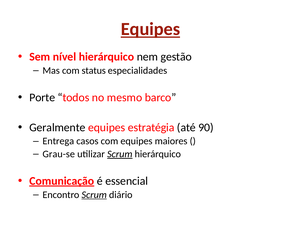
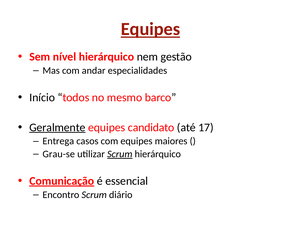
status: status -> andar (94, 70)
Porte: Porte -> Início (42, 97)
Geralmente underline: none -> present (57, 127)
estratégia: estratégia -> candidato (151, 127)
90: 90 -> 17 (206, 127)
Scrum underline: present -> none (94, 195)
